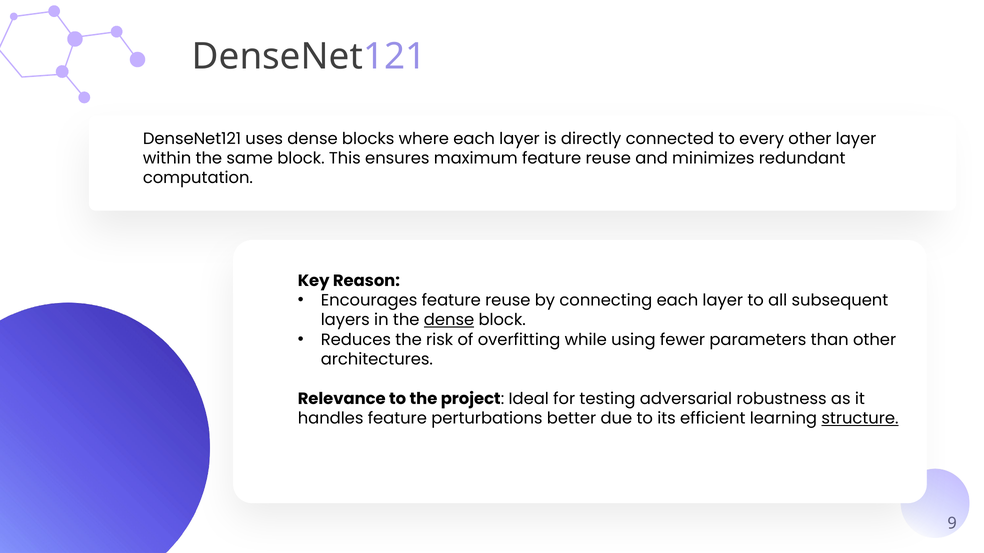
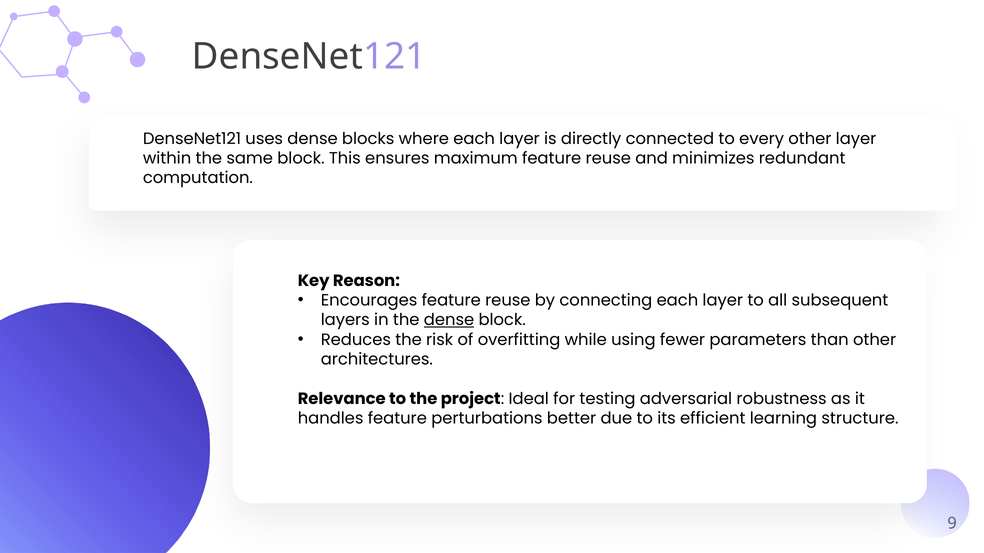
structure underline: present -> none (860, 419)
